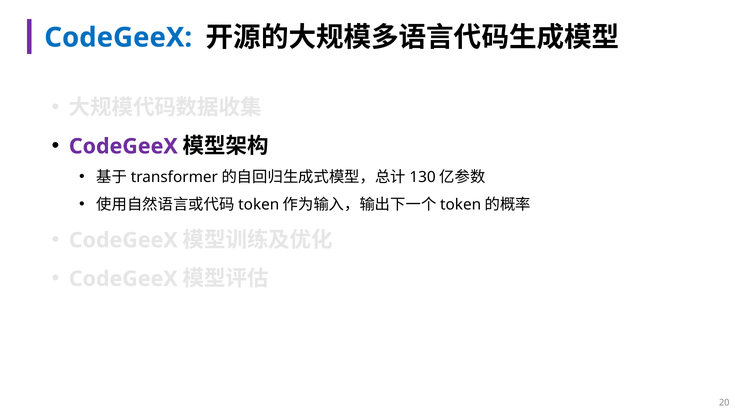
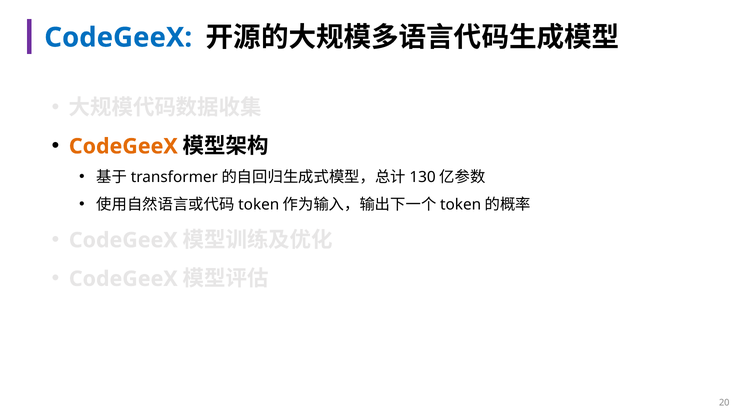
CodeGeeX colour: purple -> orange (123, 146)
